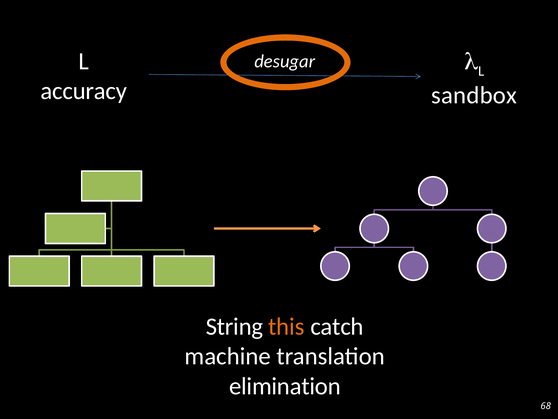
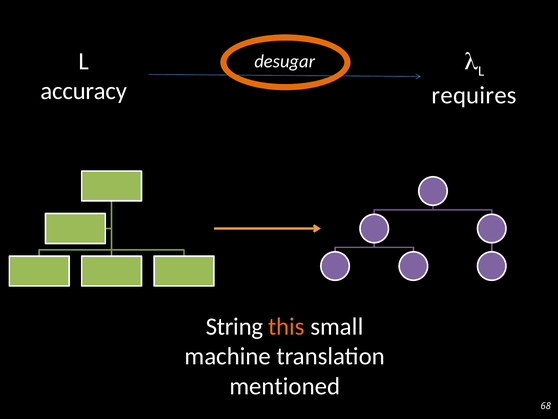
sandbox: sandbox -> requires (474, 95)
catch: catch -> small (337, 326)
elimination: elimination -> mentioned (285, 386)
